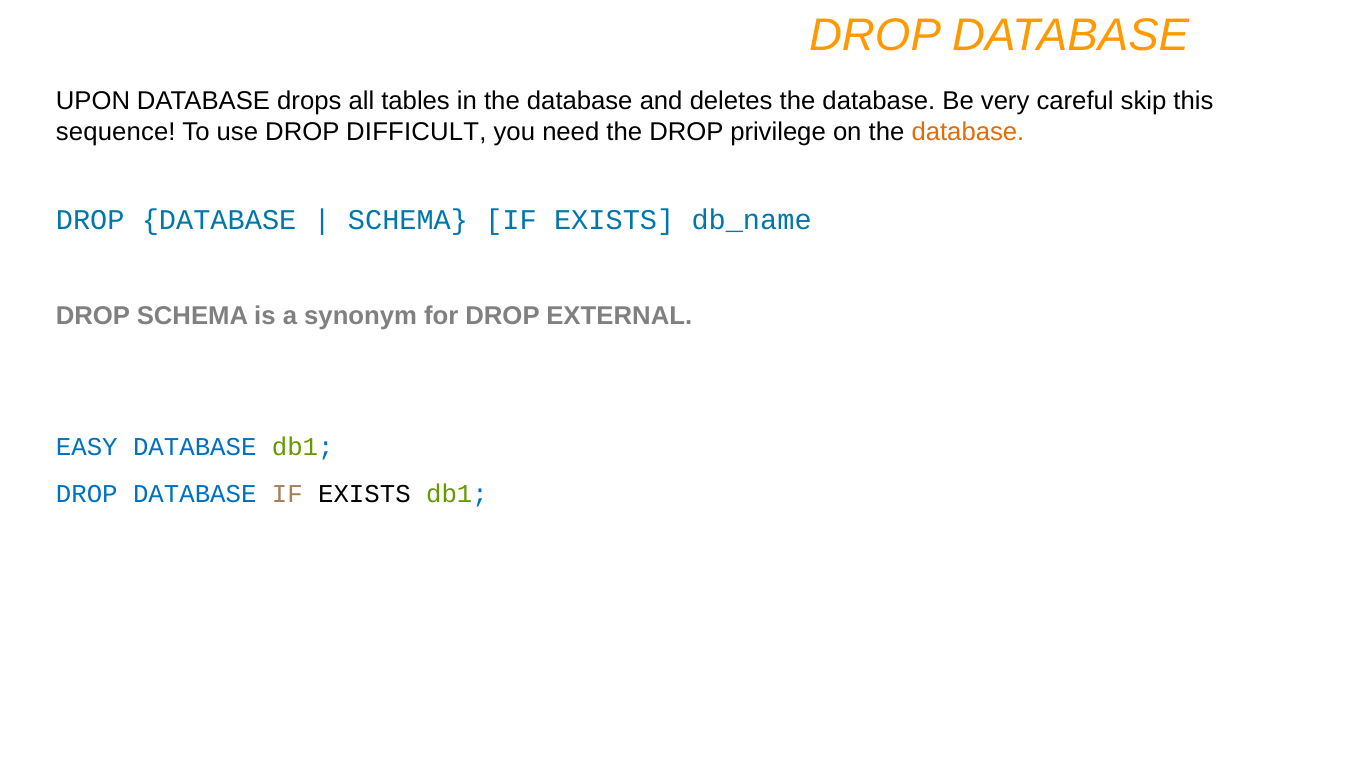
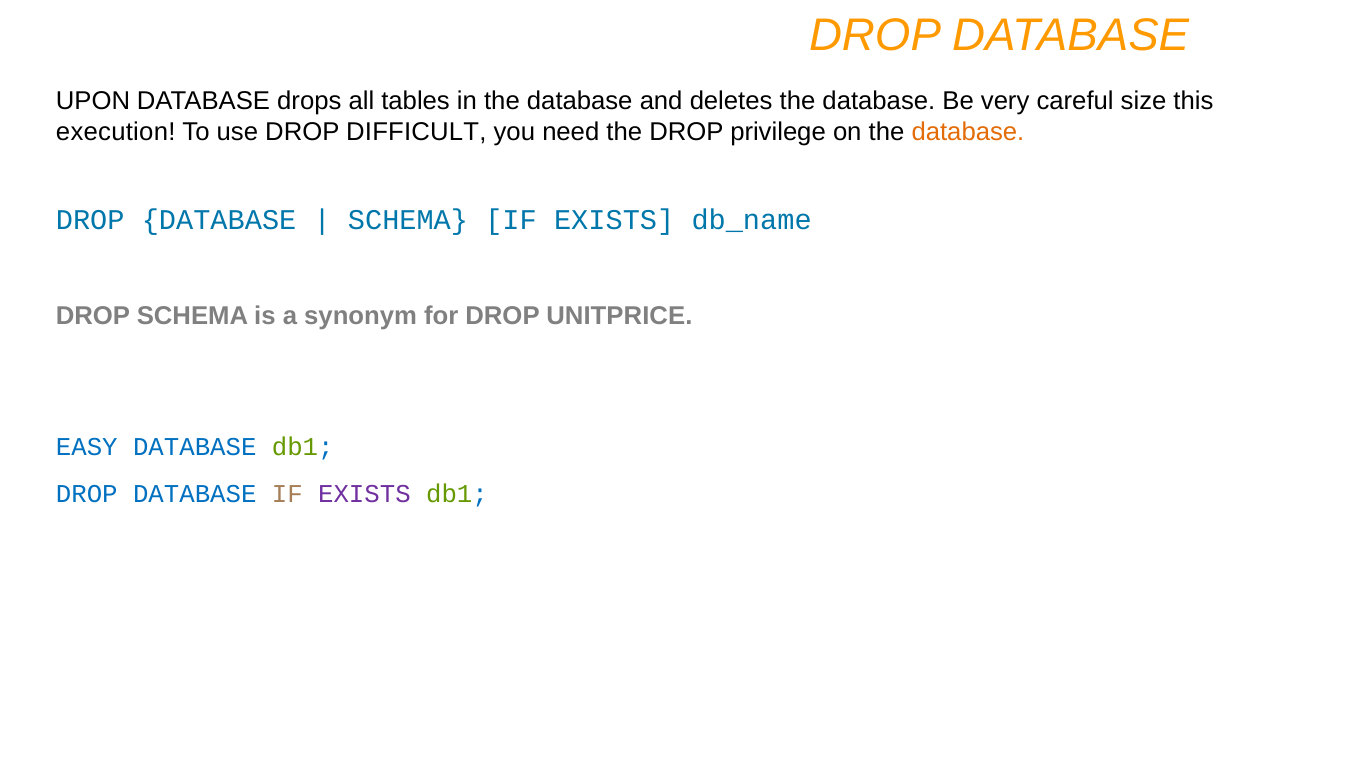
skip: skip -> size (1144, 101)
sequence: sequence -> execution (116, 132)
EXTERNAL: EXTERNAL -> UNITPRICE (619, 317)
EXISTS colour: black -> purple (364, 494)
